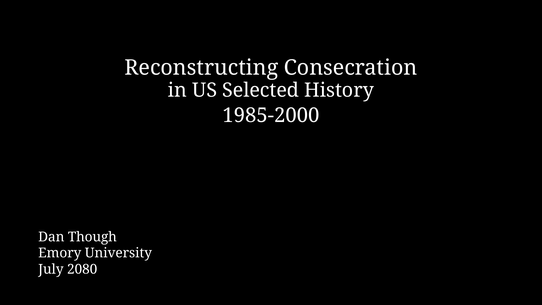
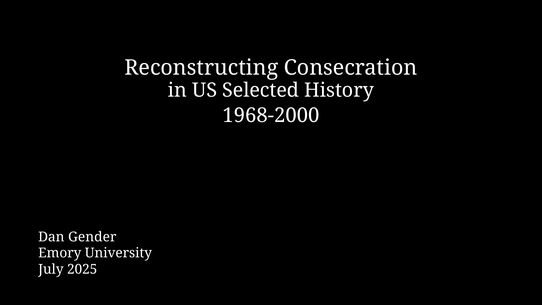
1985-2000: 1985-2000 -> 1968-2000 (271, 115)
Though: Though -> Gender (92, 237)
2080: 2080 -> 2025 (82, 269)
